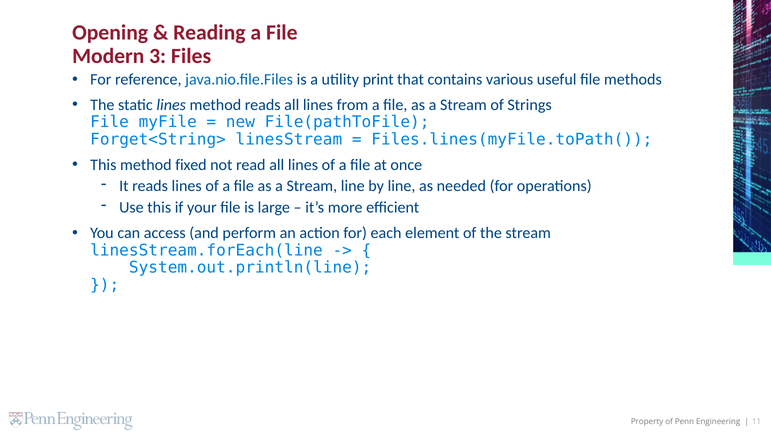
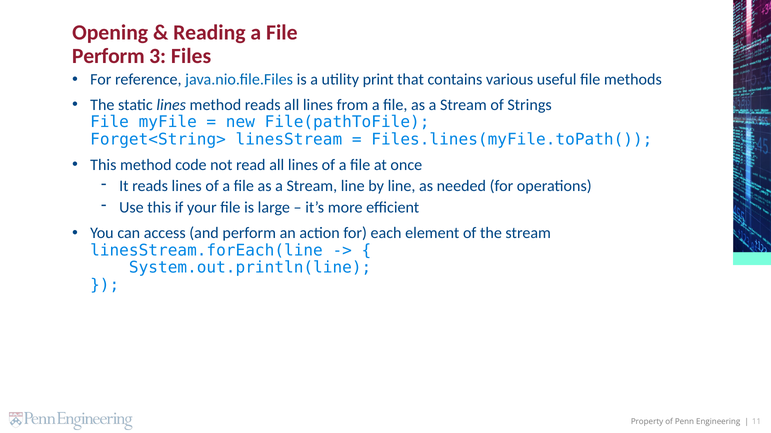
Modern: Modern -> Perform (108, 56)
fixed: fixed -> code (191, 165)
